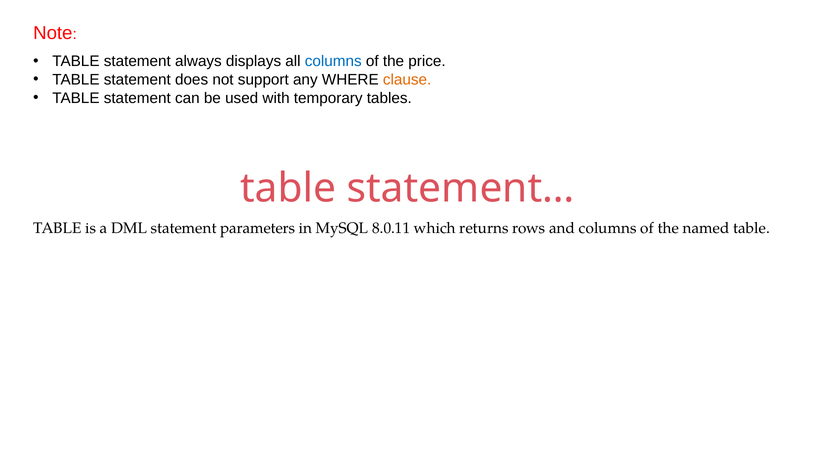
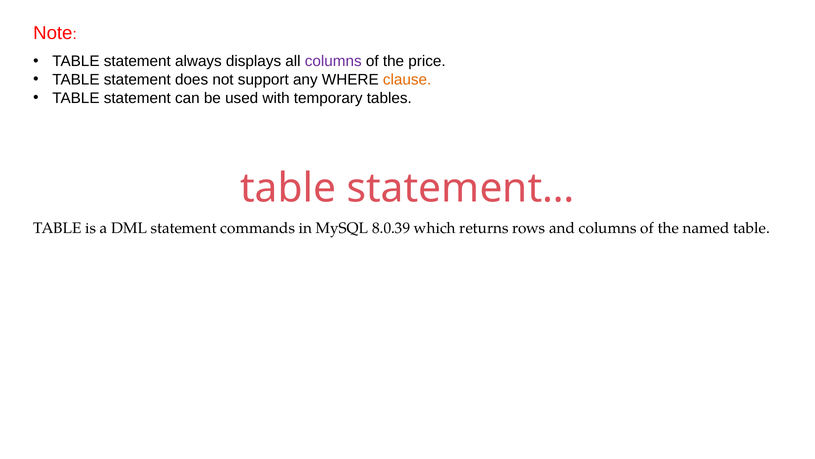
columns colour: blue -> purple (333, 61)
parameters: parameters -> commands (258, 228)
8.0.11: 8.0.11 -> 8.0.39 (391, 228)
